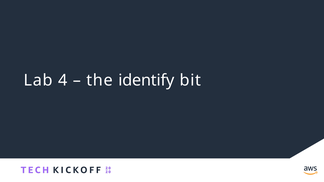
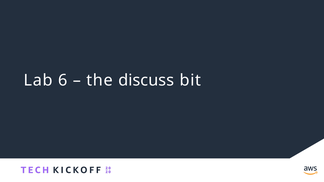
4: 4 -> 6 (63, 80)
identify: identify -> discuss (146, 80)
